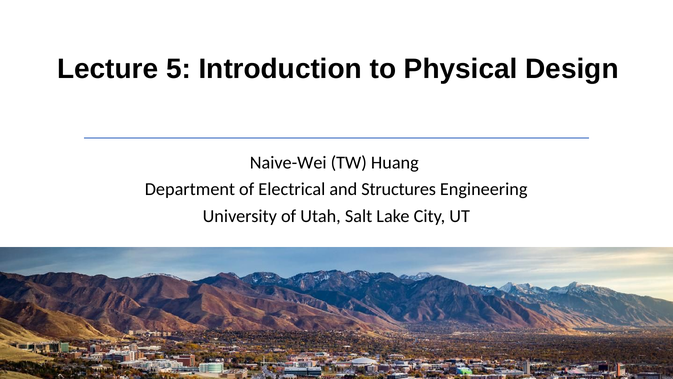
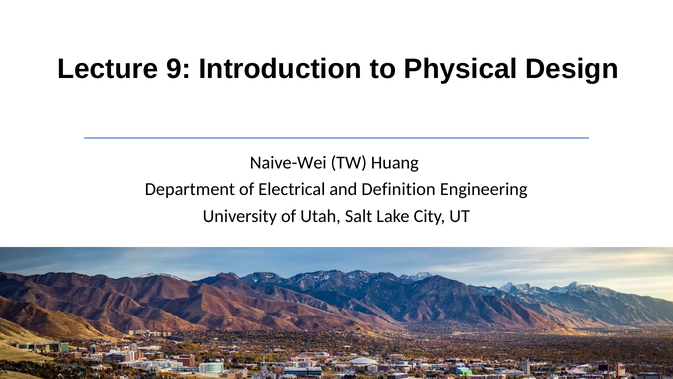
5: 5 -> 9 (178, 69)
Structures: Structures -> Definition (399, 189)
